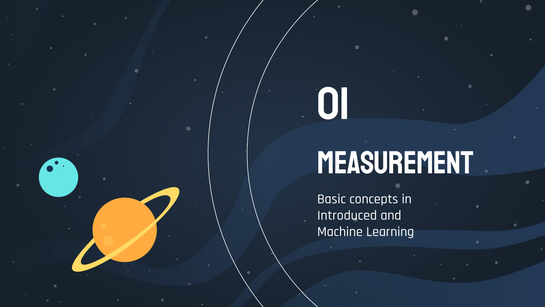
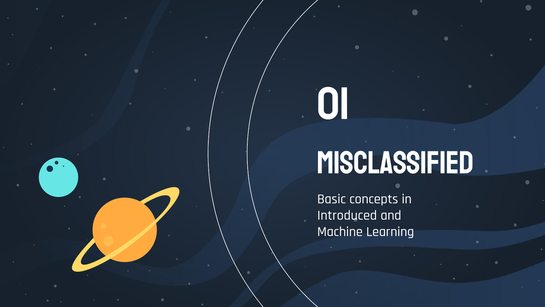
Measurement: Measurement -> Misclassified (395, 163)
